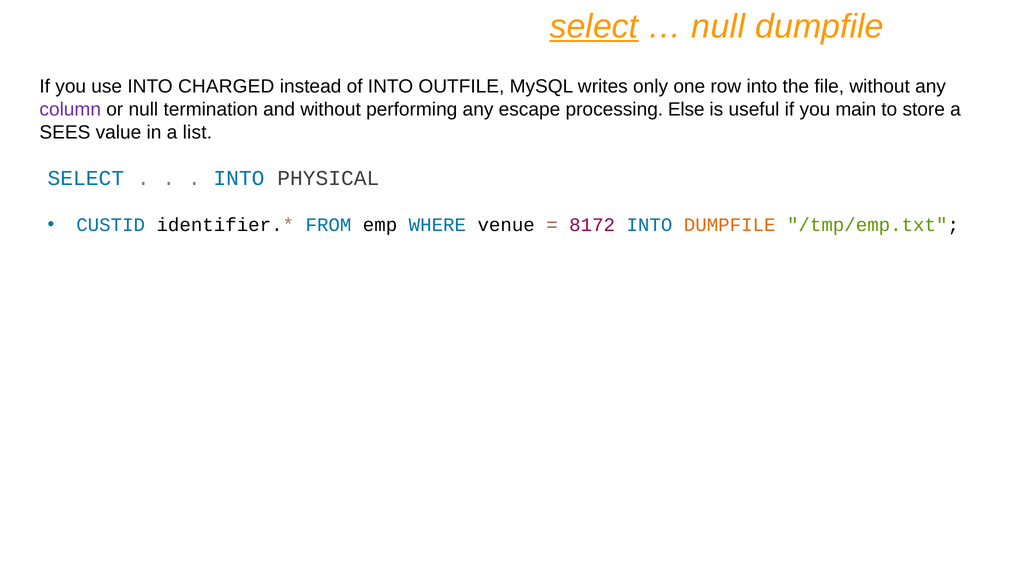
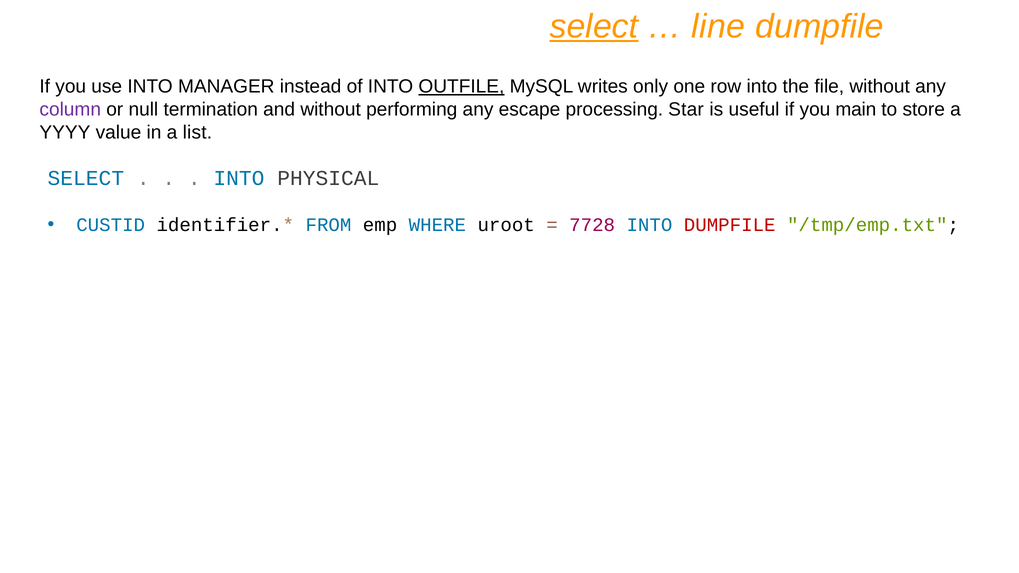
null: null -> line (718, 27)
CHARGED: CHARGED -> MANAGER (226, 87)
OUTFILE underline: none -> present (461, 87)
Else: Else -> Star (686, 110)
SEES: SEES -> YYYY (65, 132)
venue: venue -> uroot (506, 225)
8172: 8172 -> 7728 (592, 225)
DUMPFILE colour: orange -> red (730, 225)
